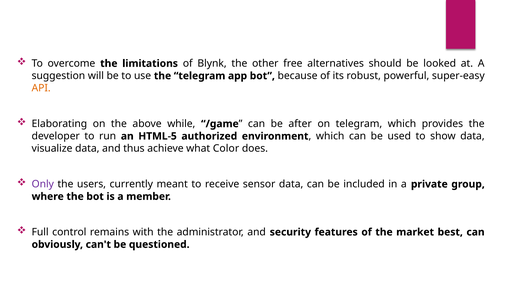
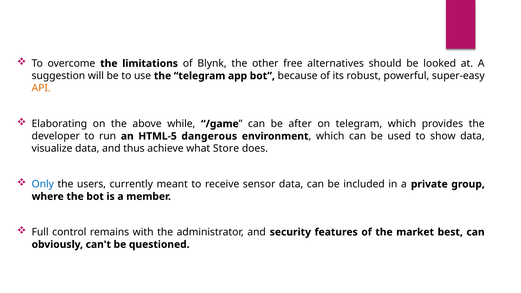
authorized: authorized -> dangerous (209, 136)
Color: Color -> Store (226, 149)
Only colour: purple -> blue (43, 184)
